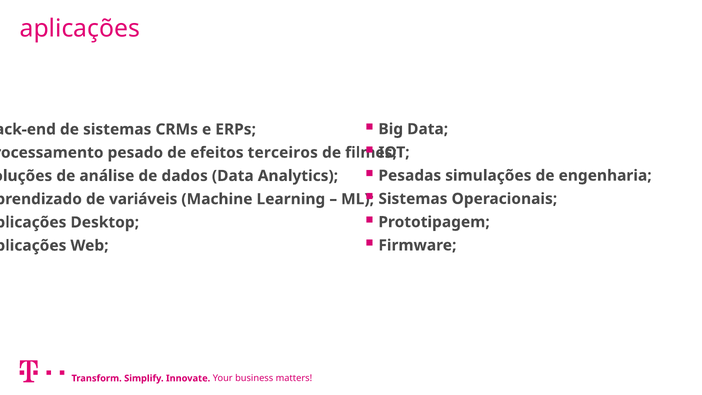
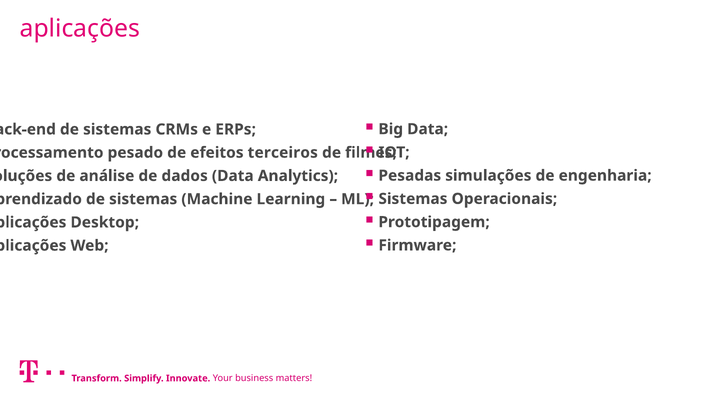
variáveis: variáveis -> sistemas (143, 199)
